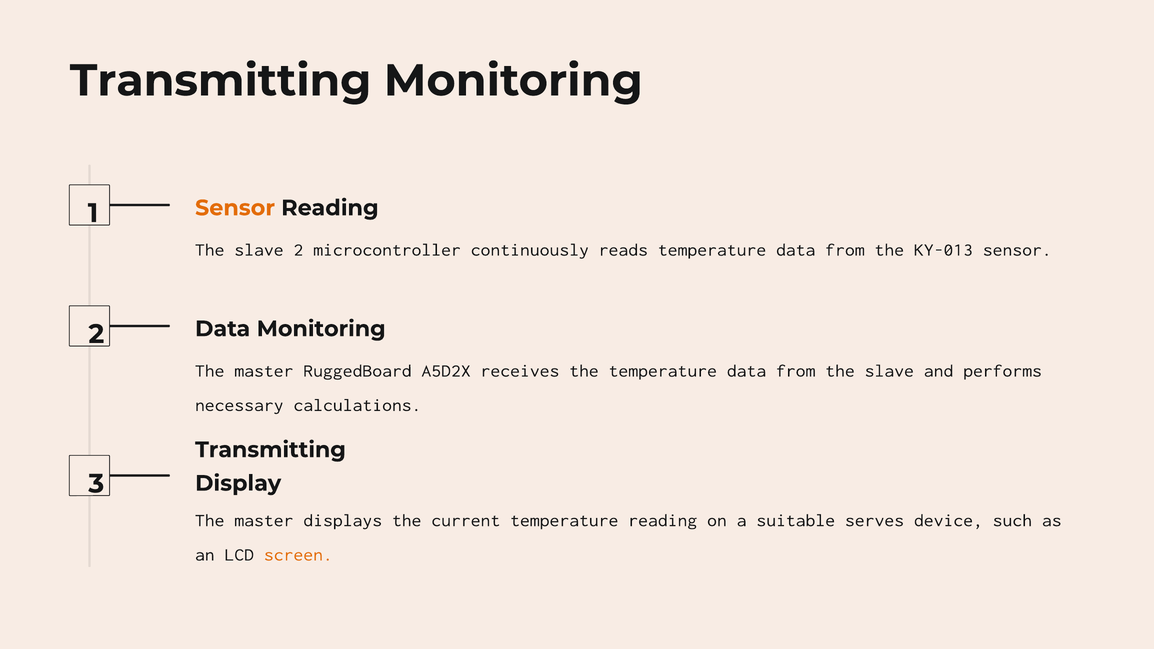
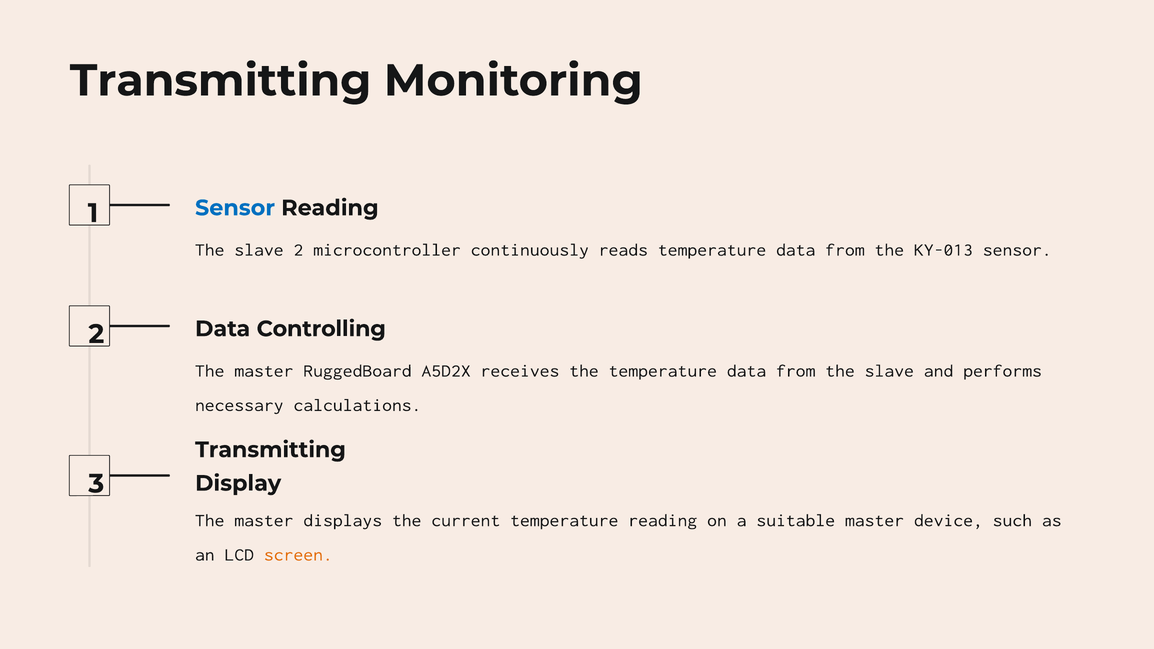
Sensor colour: orange -> blue (235, 208)
Data Monitoring: Monitoring -> Controlling (321, 329)
suitable serves: serves -> master (875, 520)
